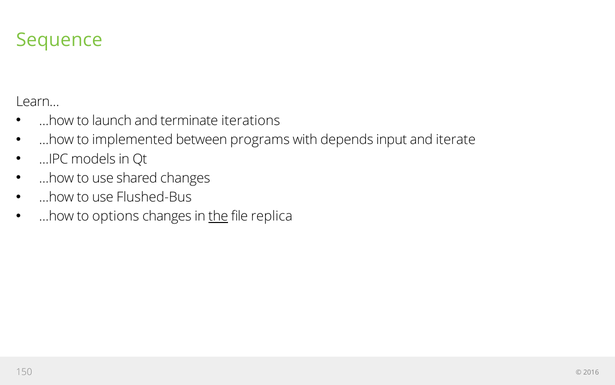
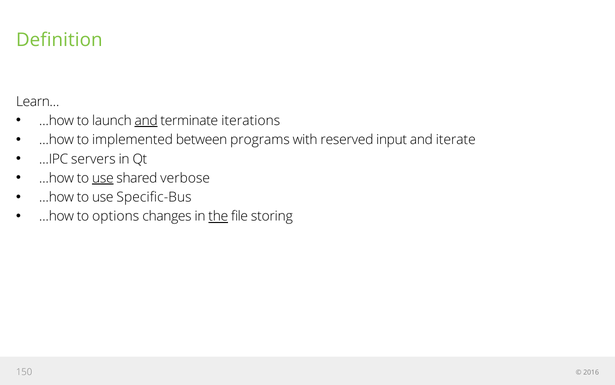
Sequence: Sequence -> Definition (59, 40)
and underline: none -> present (146, 120)
depends: depends -> reserved (347, 140)
models: models -> servers (93, 159)
use underline: none -> present (103, 178)
shared changes: changes -> verbose (185, 178)
Flushed-Bus: Flushed-Bus -> Specific-Bus (154, 197)
replica: replica -> storing (272, 216)
